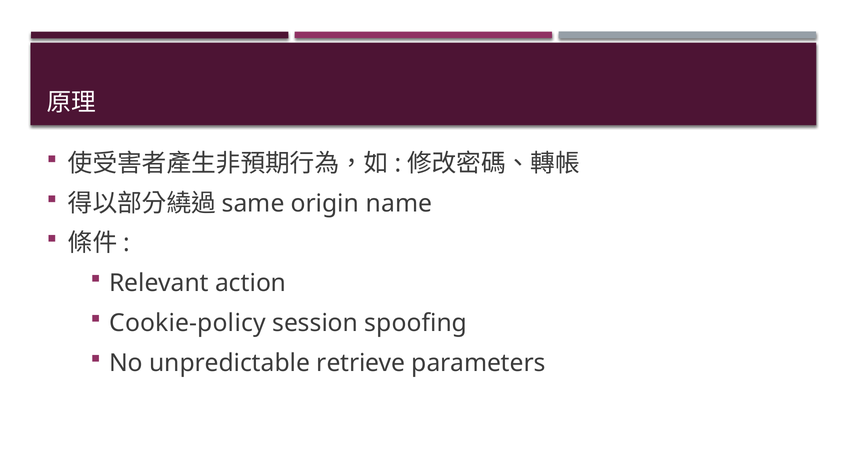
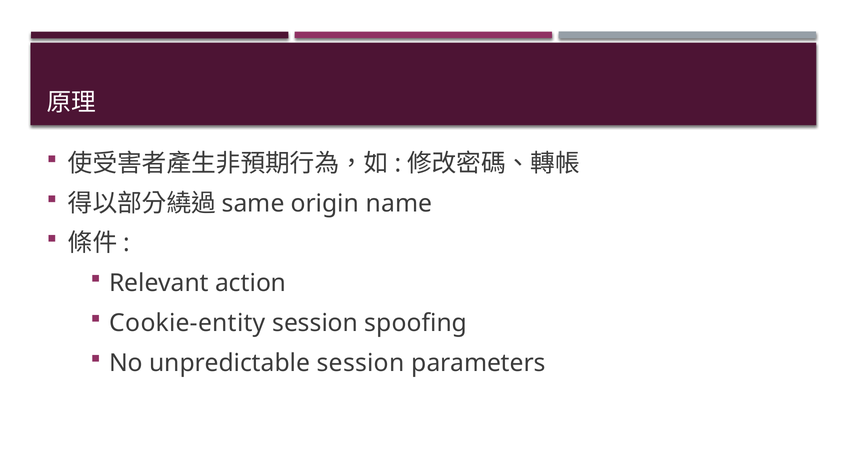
Cookie-policy: Cookie-policy -> Cookie-entity (187, 323)
unpredictable retrieve: retrieve -> session (361, 363)
